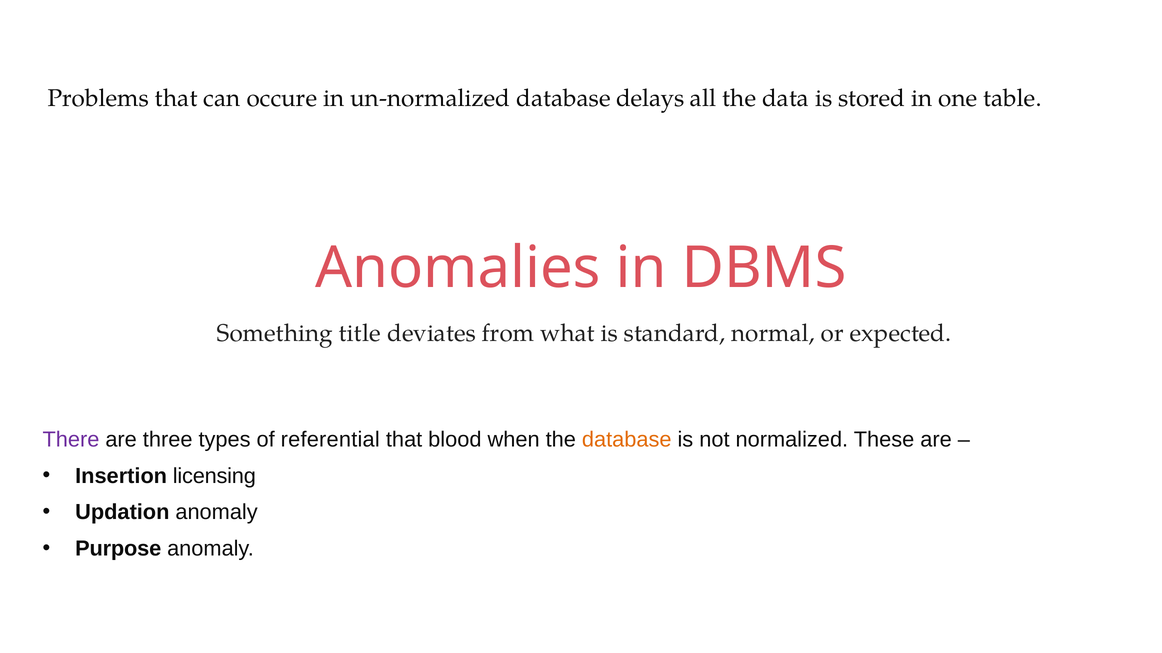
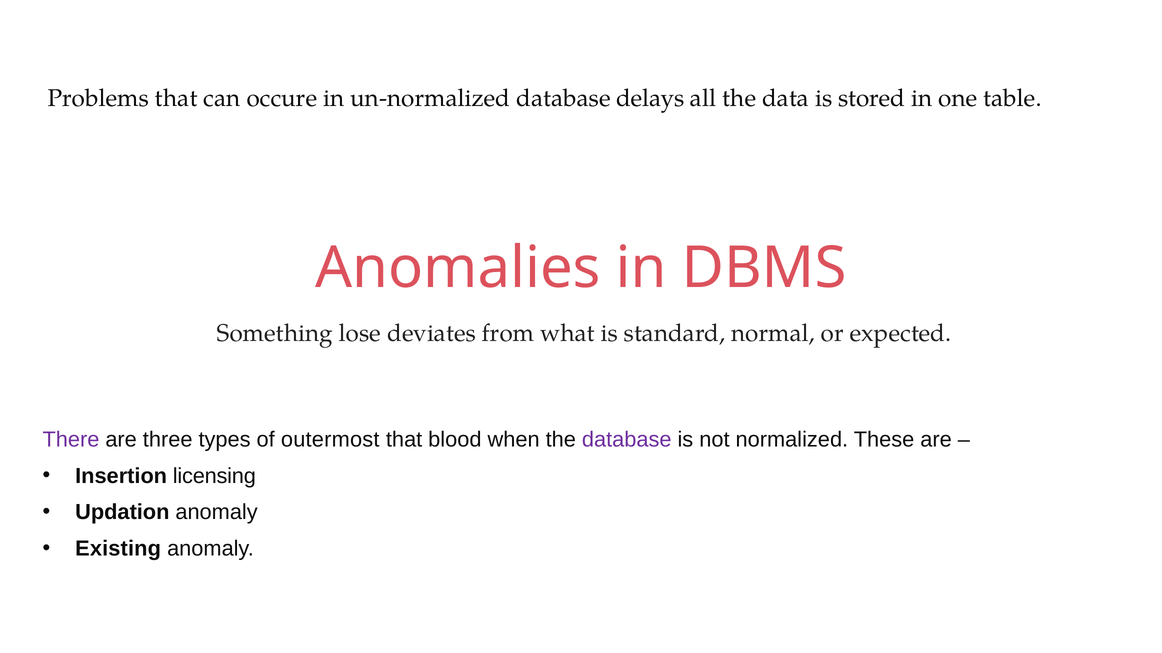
title: title -> lose (360, 334)
referential: referential -> outermost (330, 440)
database colour: orange -> purple (627, 440)
Purpose: Purpose -> Existing (118, 549)
